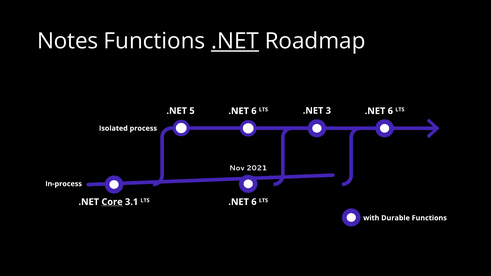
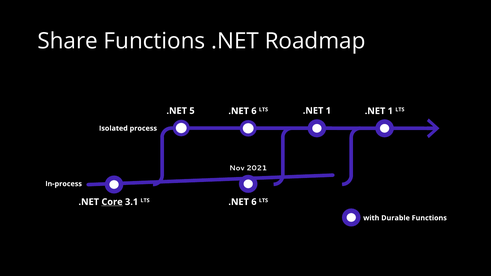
Notes: Notes -> Share (68, 41)
.NET underline: present -> none (235, 41)
LTS .NET 3: 3 -> 1 (328, 111)
6: 6 -> 1 (390, 111)
